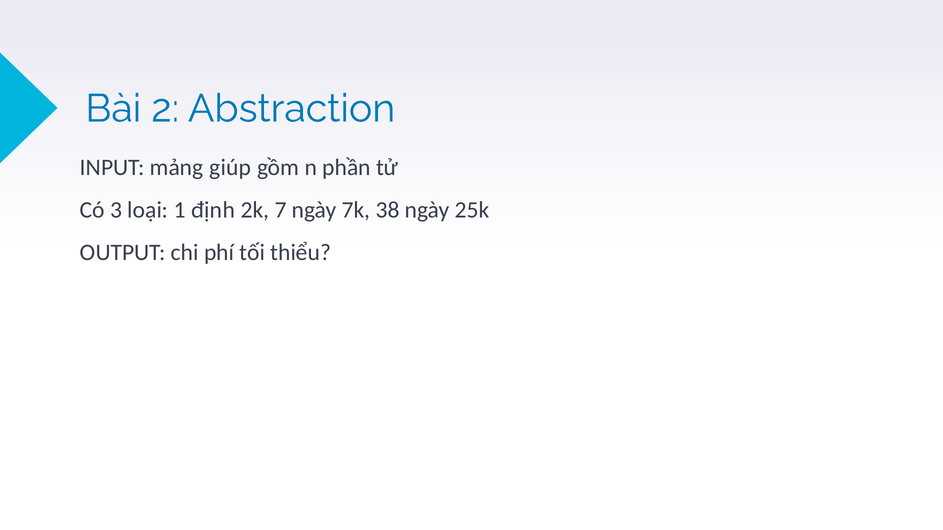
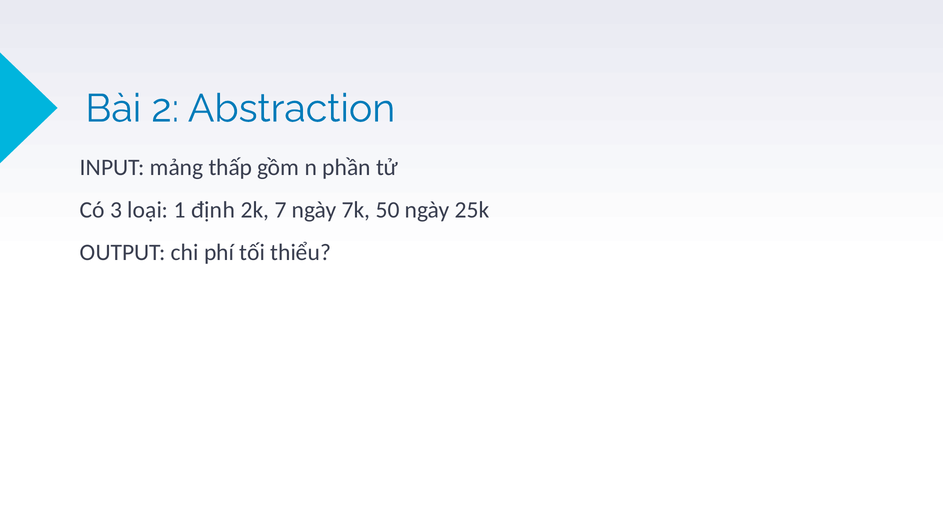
giúp: giúp -> thấp (230, 168)
38: 38 -> 50 (388, 210)
